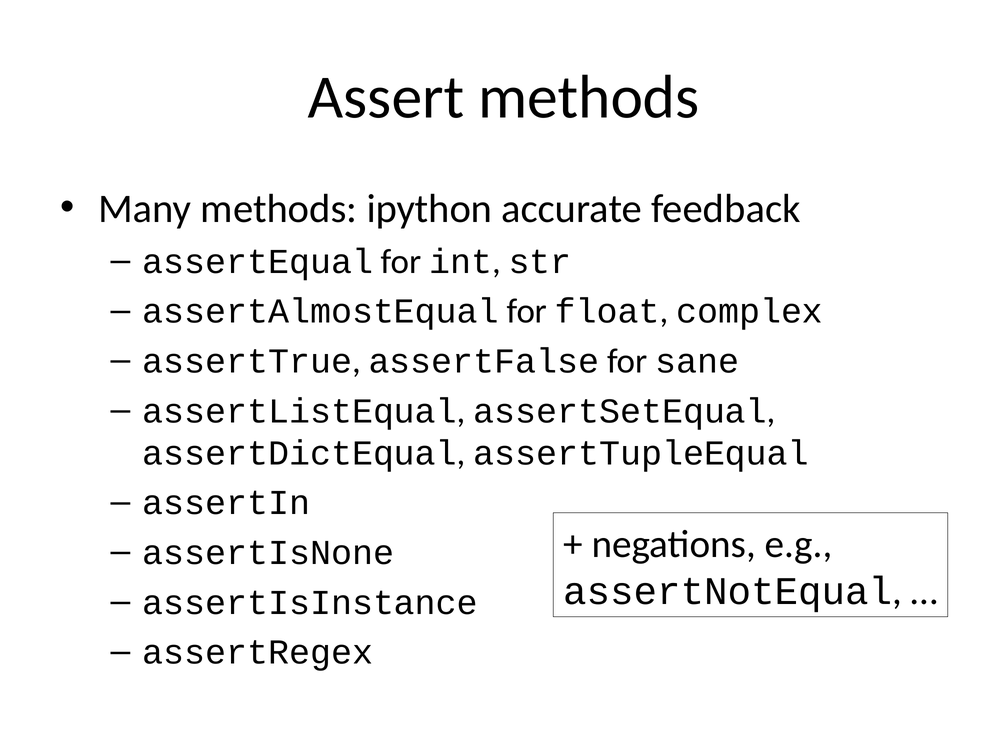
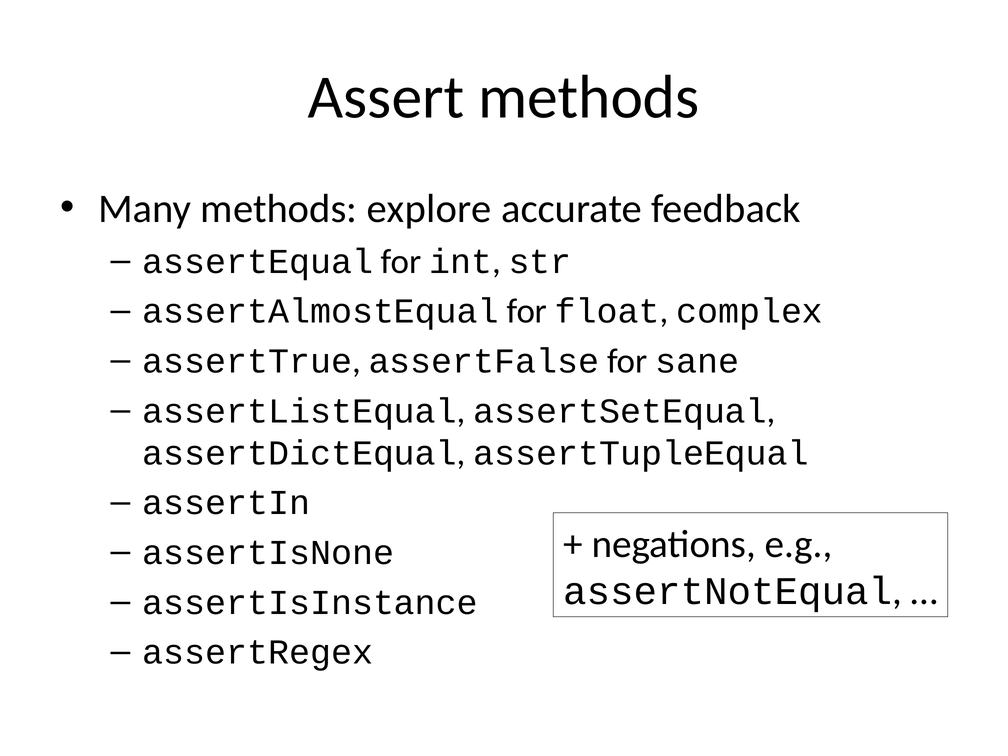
ipython: ipython -> explore (429, 209)
